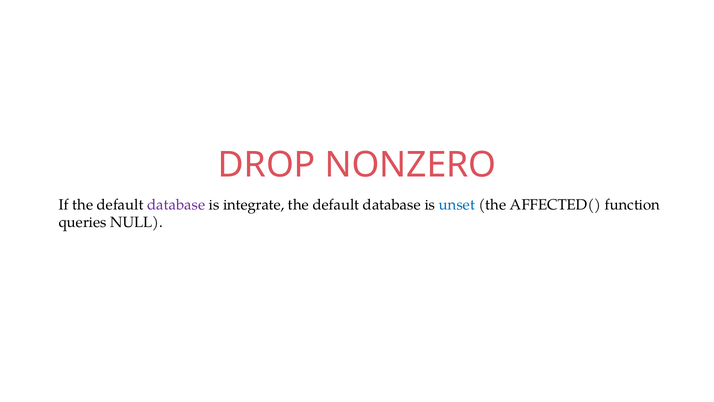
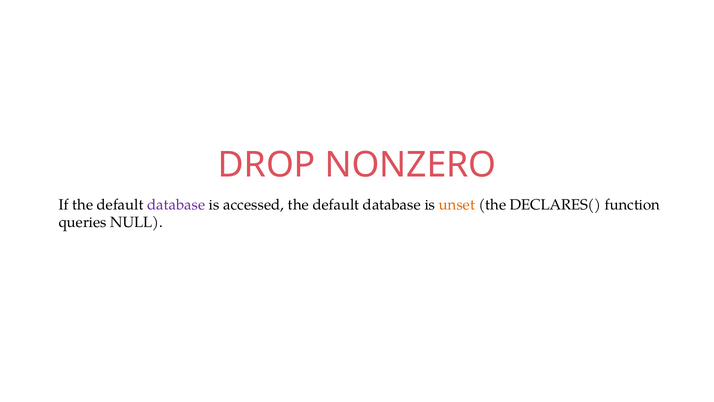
integrate: integrate -> accessed (254, 204)
unset colour: blue -> orange (457, 204)
AFFECTED(: AFFECTED( -> DECLARES( (556, 204)
